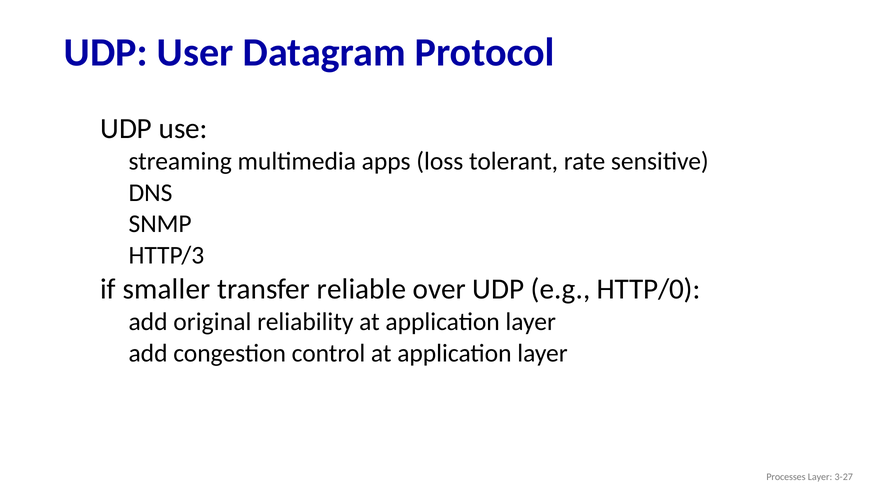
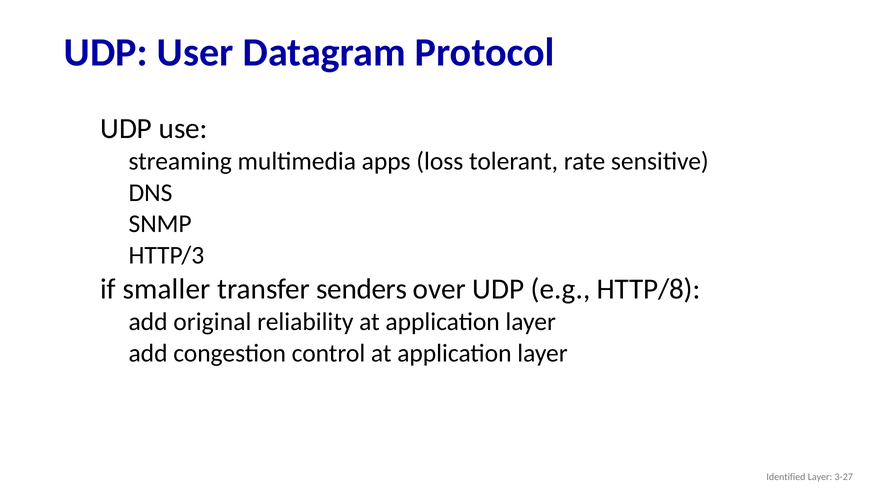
reliable: reliable -> senders (362, 289)
HTTP/0: HTTP/0 -> HTTP/8 (649, 289)
Processes: Processes -> Identified (786, 477)
